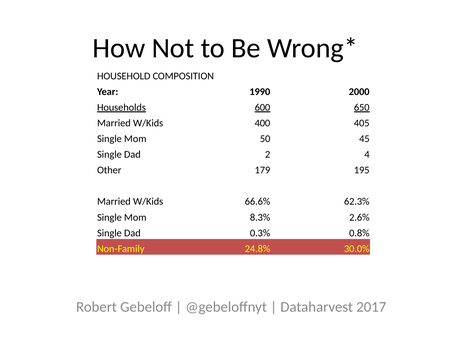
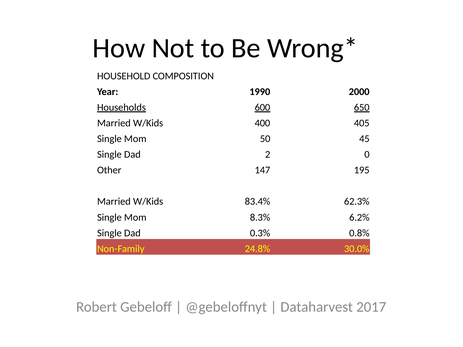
4: 4 -> 0 (367, 155)
179: 179 -> 147 (262, 170)
66.6%: 66.6% -> 83.4% (258, 202)
2.6%: 2.6% -> 6.2% (359, 217)
